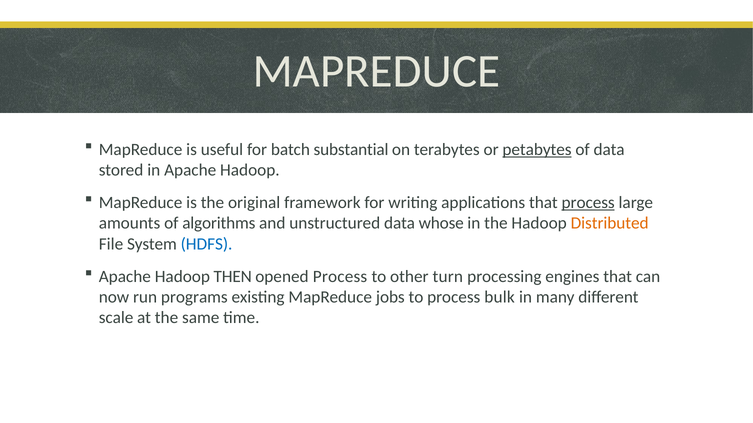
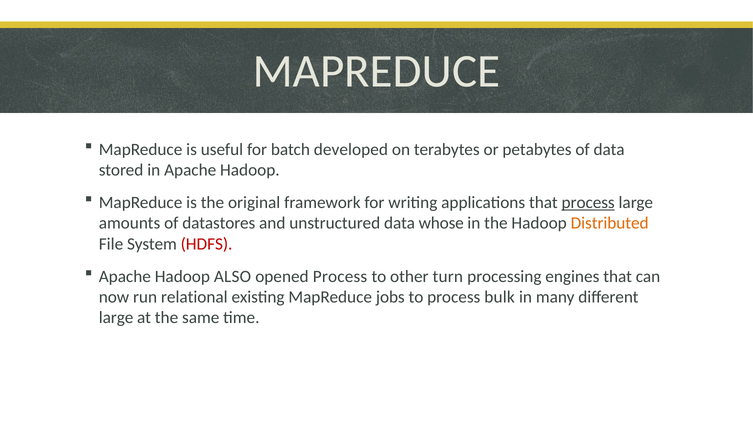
substantial: substantial -> developed (351, 150)
petabytes underline: present -> none (537, 150)
algorithms: algorithms -> datastores (219, 224)
HDFS colour: blue -> red (207, 244)
THEN: THEN -> ALSO (233, 277)
programs: programs -> relational (194, 297)
scale: scale -> large (116, 318)
